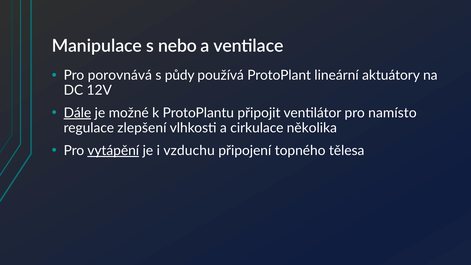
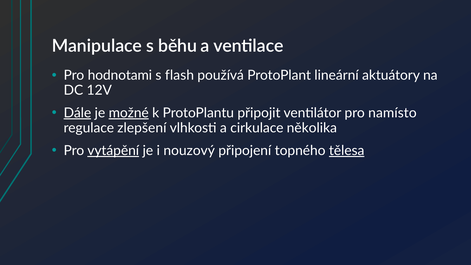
nebo: nebo -> běhu (178, 46)
porovnává: porovnává -> hodnotami (120, 75)
půdy: půdy -> flash (180, 75)
možné underline: none -> present (129, 113)
vzduchu: vzduchu -> nouzový (189, 151)
tělesa underline: none -> present (347, 151)
